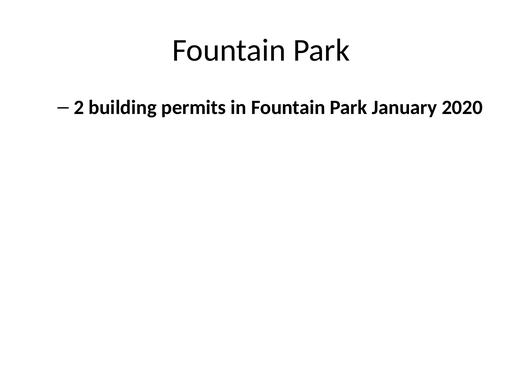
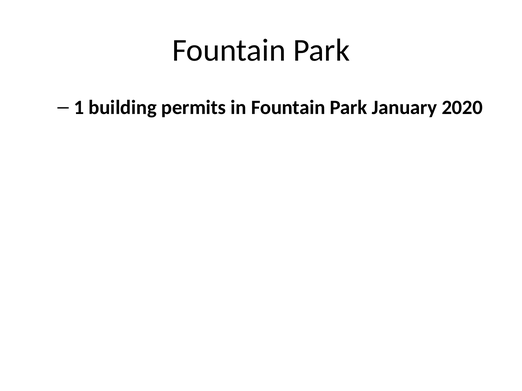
2: 2 -> 1 (79, 108)
